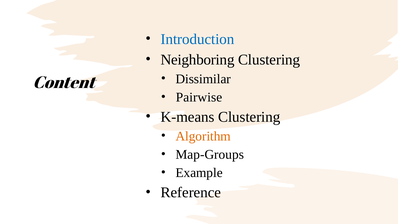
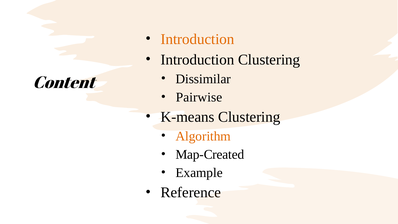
Introduction colour: blue -> orange (197, 39)
Neighboring: Neighboring -> Introduction (197, 60)
Map-Groups: Map-Groups -> Map-Created (210, 154)
